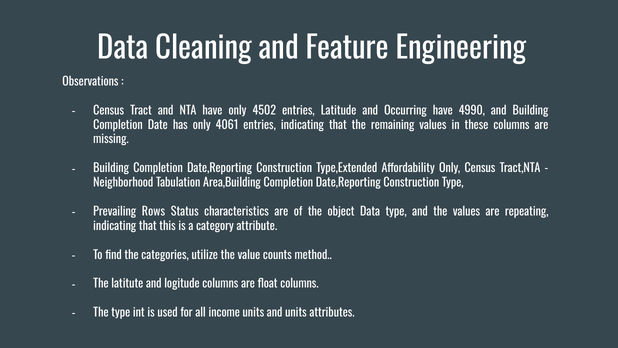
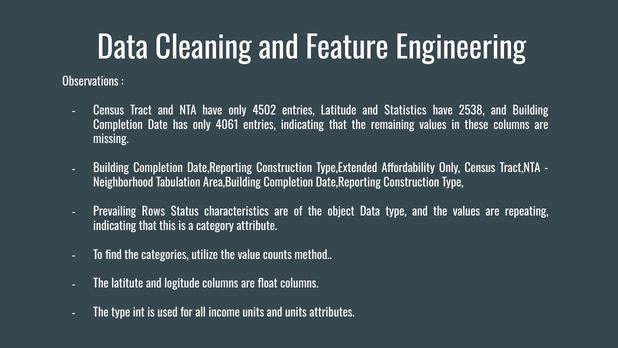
Occurring: Occurring -> Statistics (405, 110)
4990: 4990 -> 2538 (472, 110)
